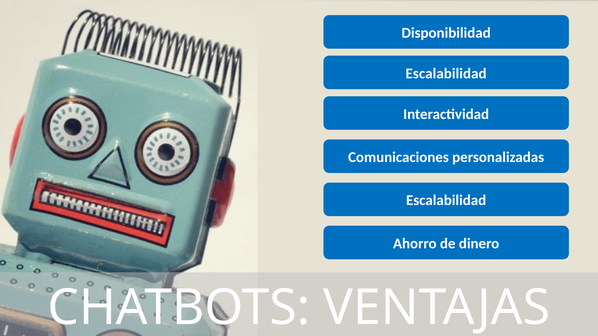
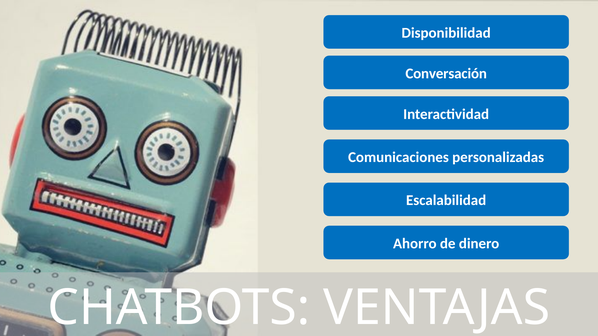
Escalabilidad: Escalabilidad -> Conversación (446, 74)
